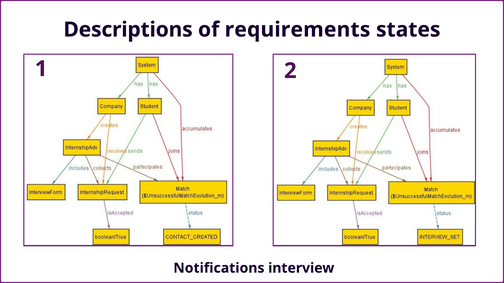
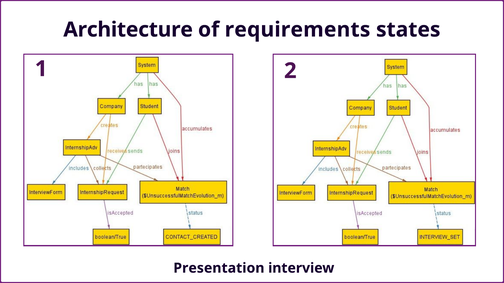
Descriptions: Descriptions -> Architecture (128, 30)
Notifications: Notifications -> Presentation (219, 269)
